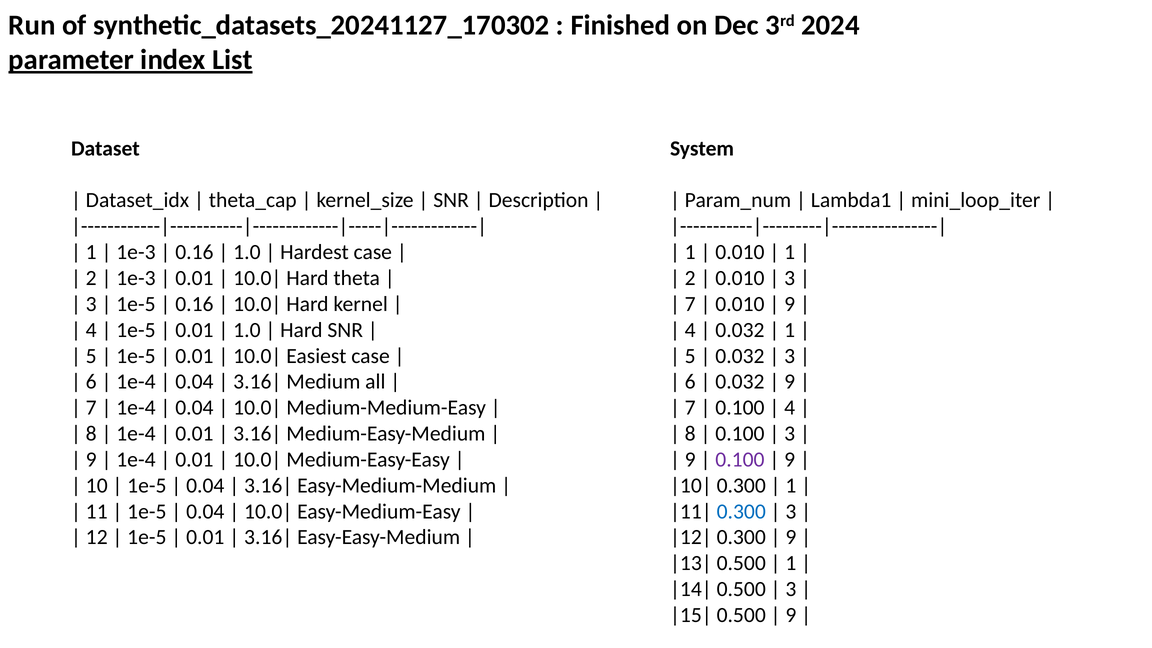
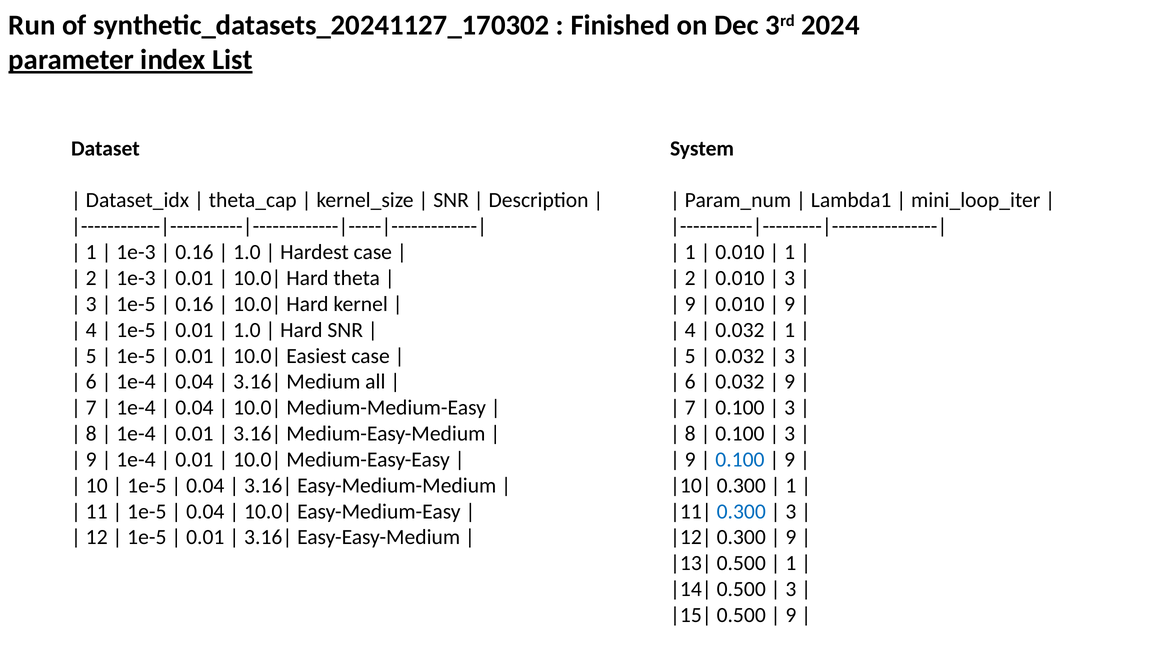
7: 7 -> 9 (690, 304)
4: 4 -> 3 (790, 408)
0.100 colour: purple -> blue (740, 460)
